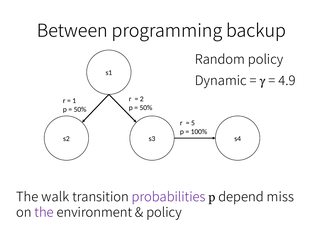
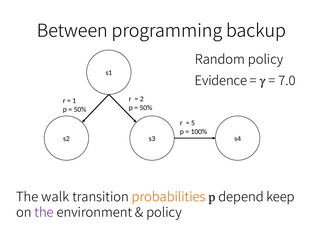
Dynamic: Dynamic -> Evidence (221, 81)
4.9: 4.9 -> 7.0 (287, 81)
probabilities colour: purple -> orange (169, 197)
miss: miss -> keep (280, 197)
